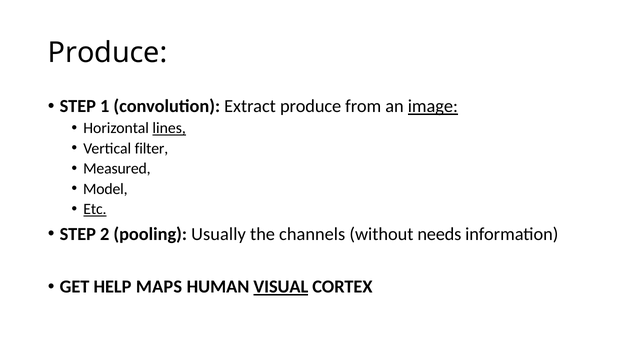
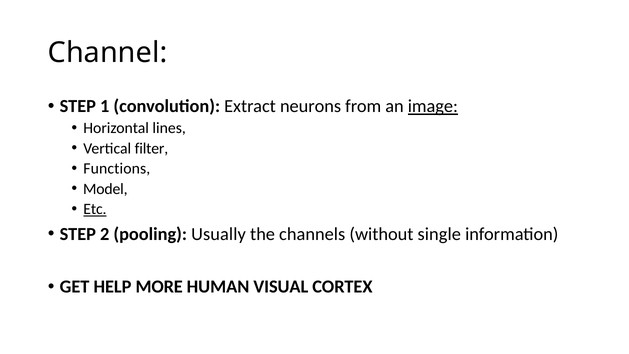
Produce: Produce -> Channel (108, 53)
Extract produce: produce -> neurons (311, 106)
lines underline: present -> none (169, 128)
Measured: Measured -> Functions (117, 169)
needs: needs -> single (439, 234)
MAPS: MAPS -> MORE (159, 287)
VISUAL underline: present -> none (281, 287)
